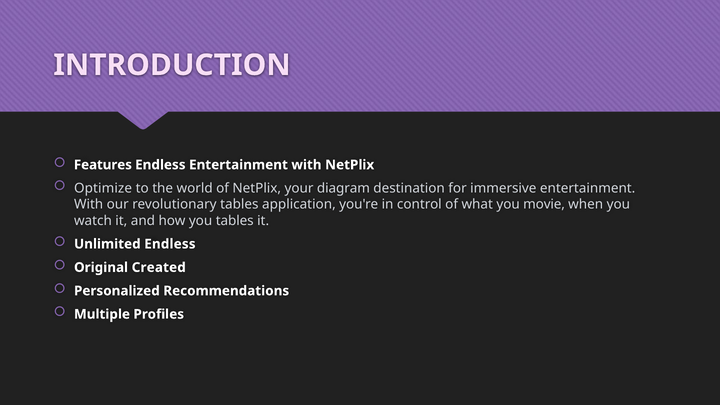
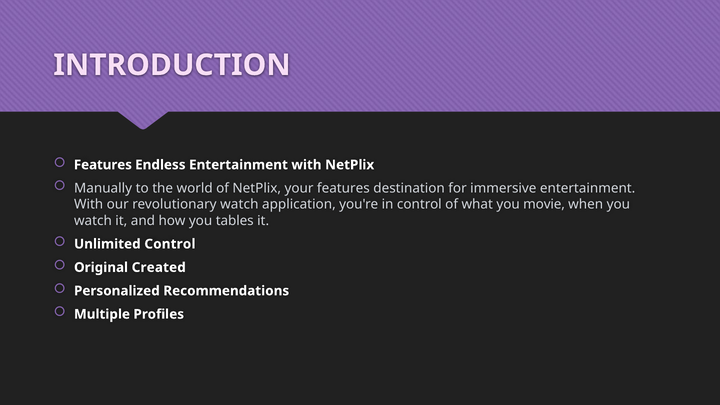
Optimize: Optimize -> Manually (103, 188)
your diagram: diagram -> features (343, 188)
revolutionary tables: tables -> watch (239, 204)
Unlimited Endless: Endless -> Control (170, 244)
